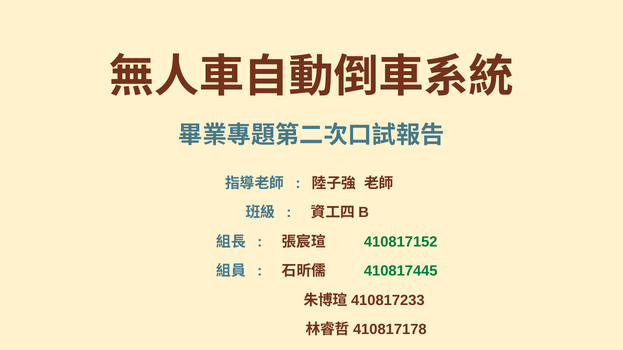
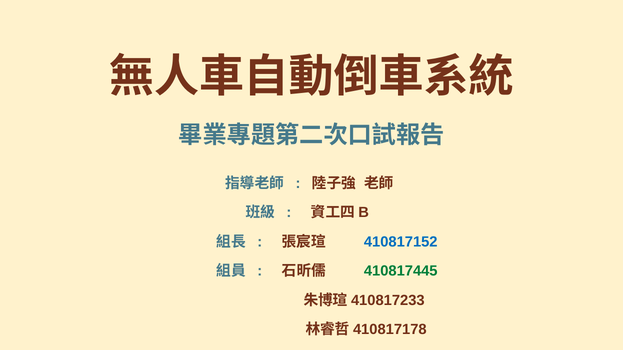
410817152 colour: green -> blue (401, 242)
